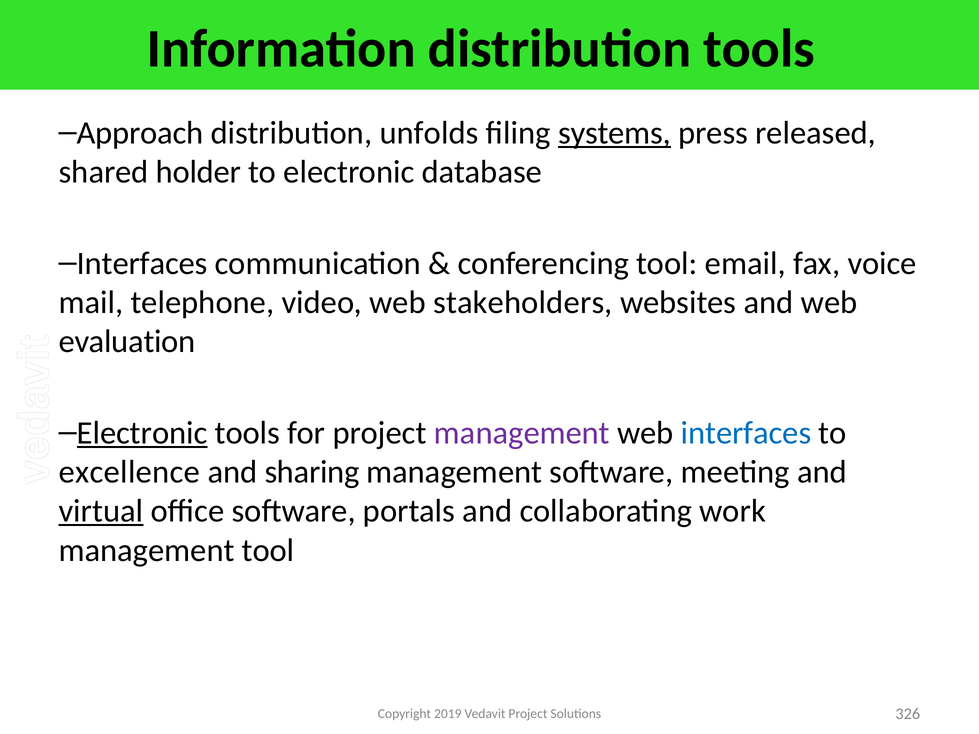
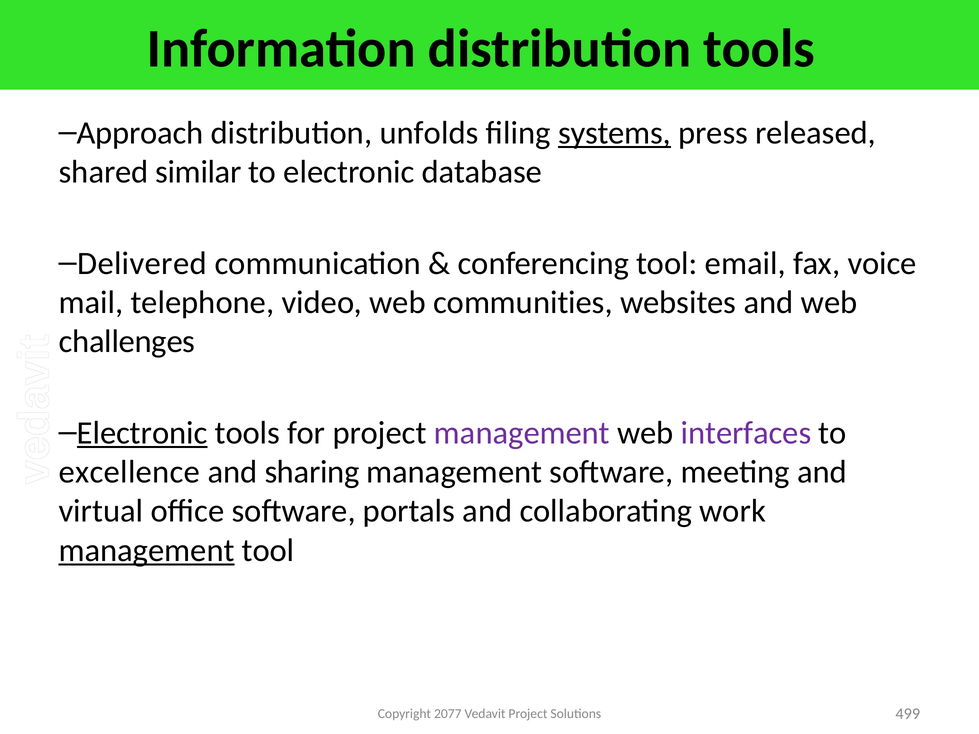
holder: holder -> similar (198, 172)
Interfaces: Interfaces -> Delivered (142, 263)
stakeholders: stakeholders -> communities (523, 303)
evaluation: evaluation -> challenges (127, 342)
interfaces colour: blue -> purple (746, 433)
virtual underline: present -> none (101, 511)
management underline: none -> present (147, 550)
2019: 2019 -> 2077 (448, 714)
326: 326 -> 499 (908, 714)
